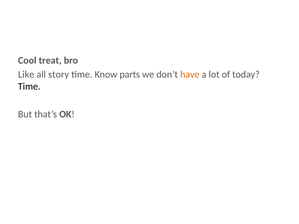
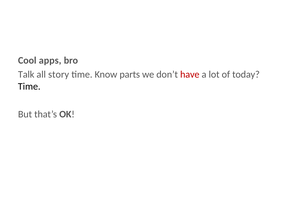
treat: treat -> apps (50, 61)
Like: Like -> Talk (26, 74)
have colour: orange -> red (190, 74)
